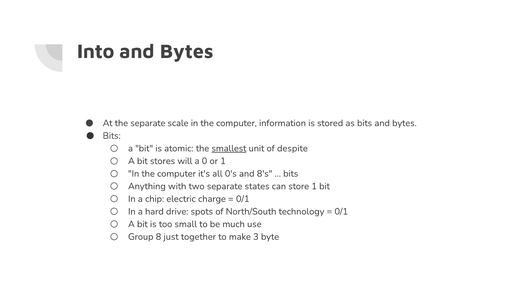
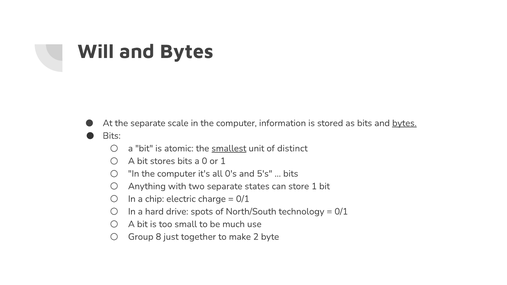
Into: Into -> Will (96, 51)
bytes underline: none -> present (404, 123)
despite: despite -> distinct (292, 148)
stores will: will -> bits (185, 161)
8's: 8's -> 5's (265, 174)
3: 3 -> 2 (256, 237)
